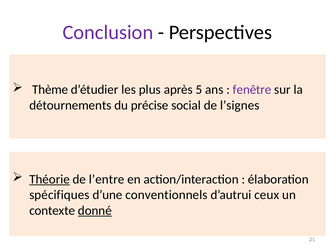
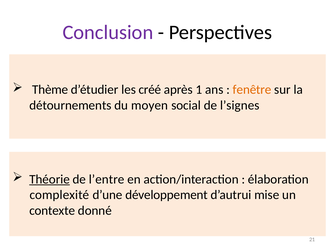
plus: plus -> créé (150, 90)
5: 5 -> 1 (199, 90)
fenêtre colour: purple -> orange (252, 90)
précise: précise -> moyen (150, 105)
spécifiques: spécifiques -> complexité (59, 195)
conventionnels: conventionnels -> développement (167, 195)
ceux: ceux -> mise (267, 195)
donné underline: present -> none (95, 211)
